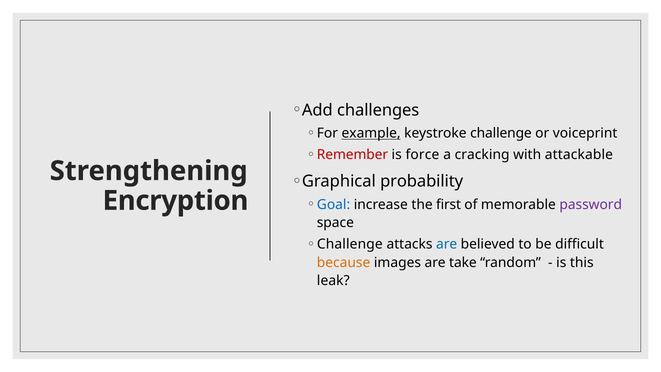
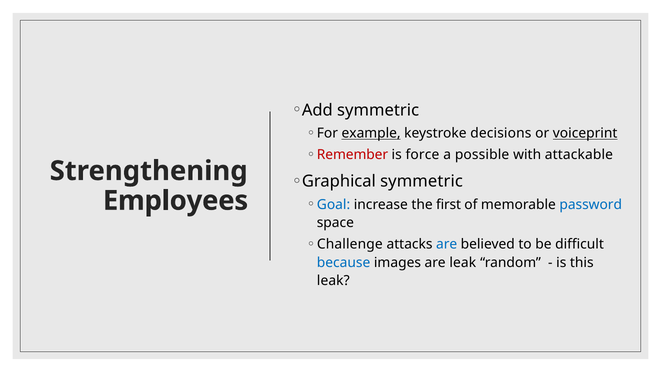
Add challenges: challenges -> symmetric (378, 110)
keystroke challenge: challenge -> decisions (501, 133)
voiceprint underline: none -> present (585, 133)
cracking: cracking -> possible (482, 155)
Graphical probability: probability -> symmetric (421, 181)
Encryption: Encryption -> Employees (175, 201)
password colour: purple -> blue (591, 204)
because colour: orange -> blue (344, 262)
are take: take -> leak (463, 262)
